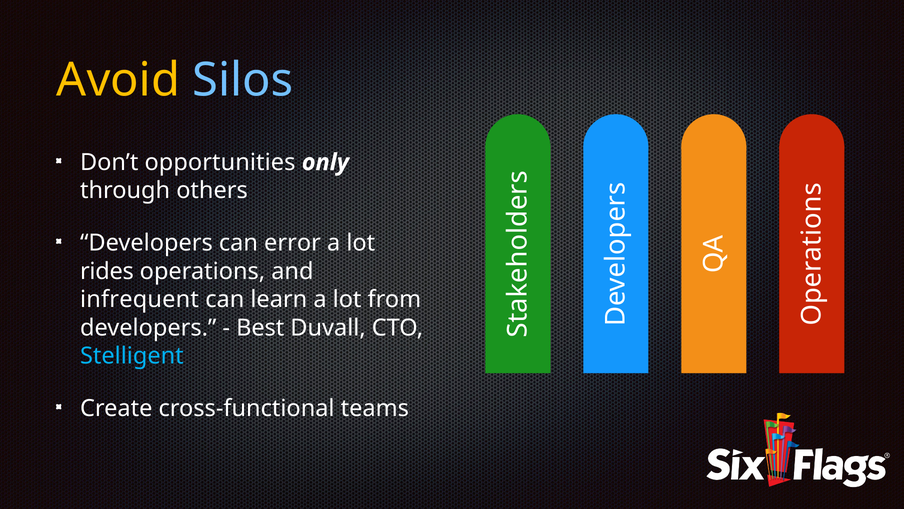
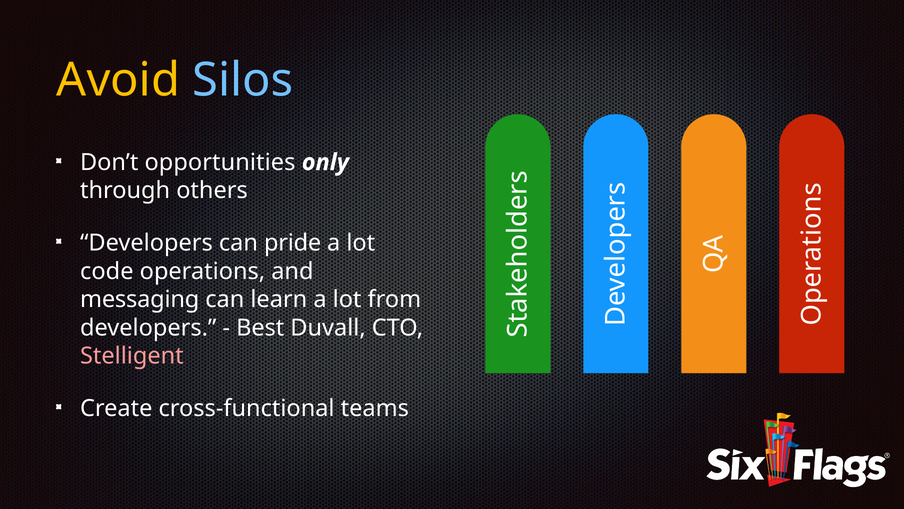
error: error -> pride (293, 243)
rides: rides -> code (107, 271)
infrequent: infrequent -> messaging (140, 299)
Stelligent colour: light blue -> pink (132, 356)
